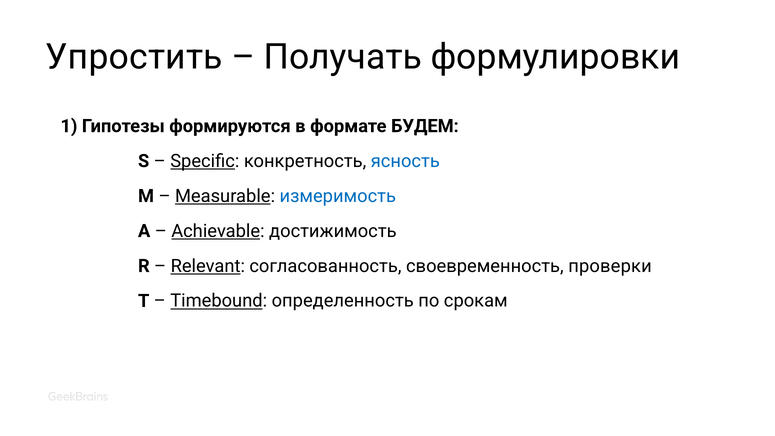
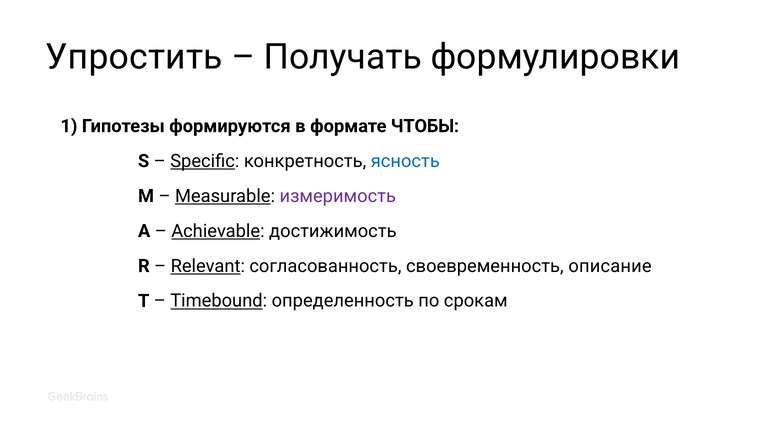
БУДЕМ: БУДЕМ -> ЧТОБЫ (425, 126)
измеримость colour: blue -> purple (338, 196)
проверки: проверки -> описание (610, 266)
